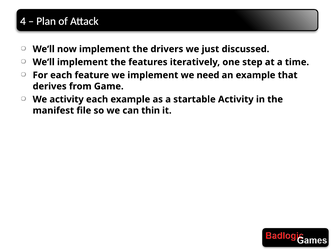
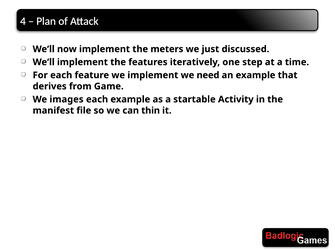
drivers: drivers -> meters (167, 49)
We activity: activity -> images (67, 99)
